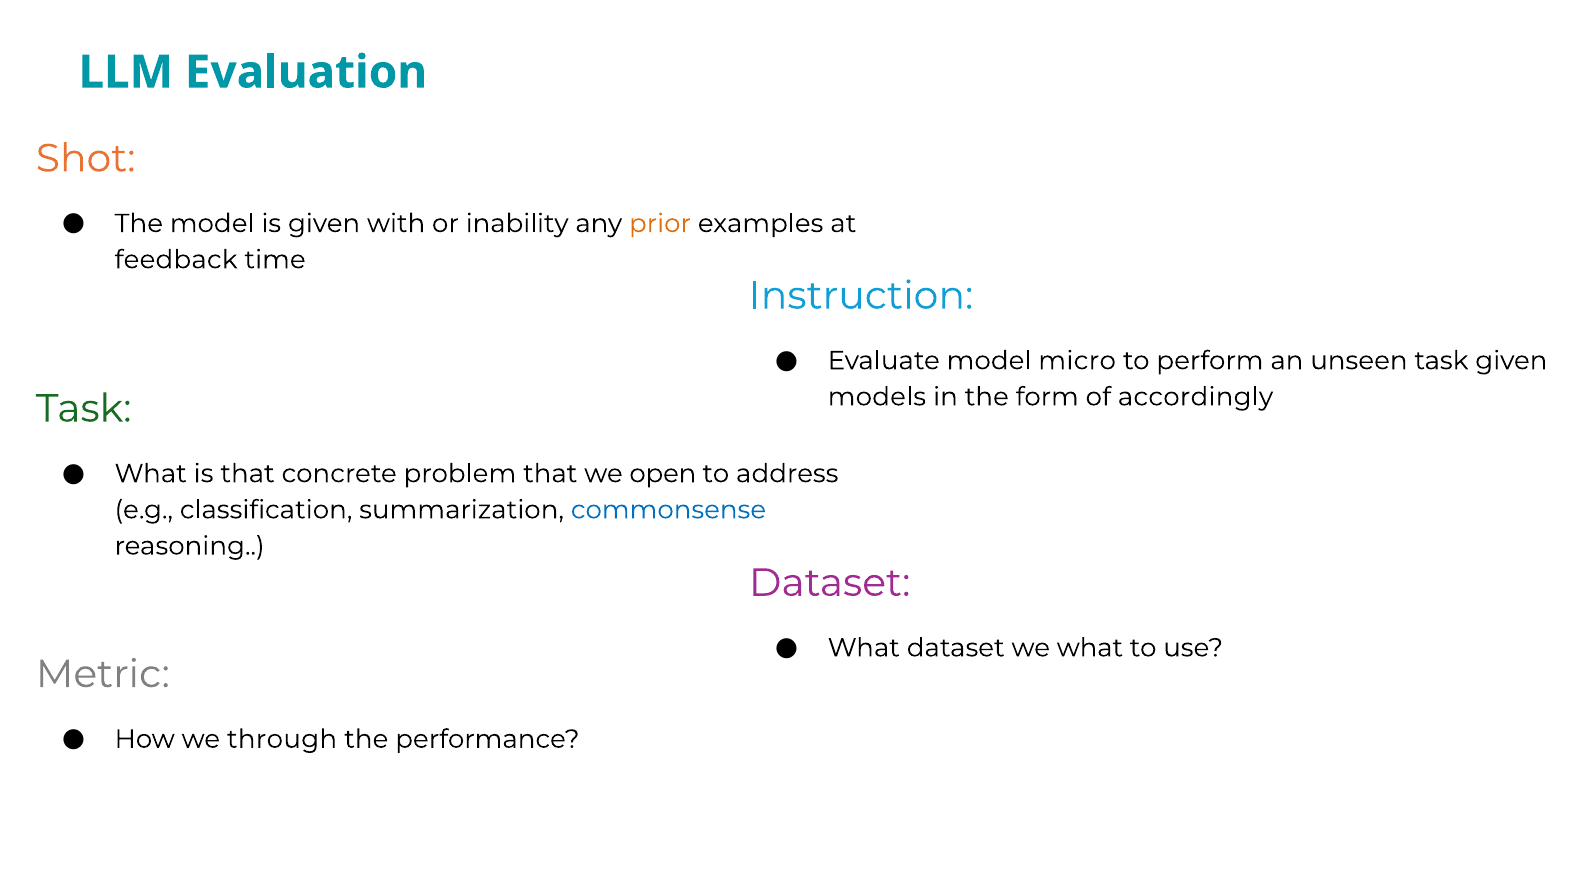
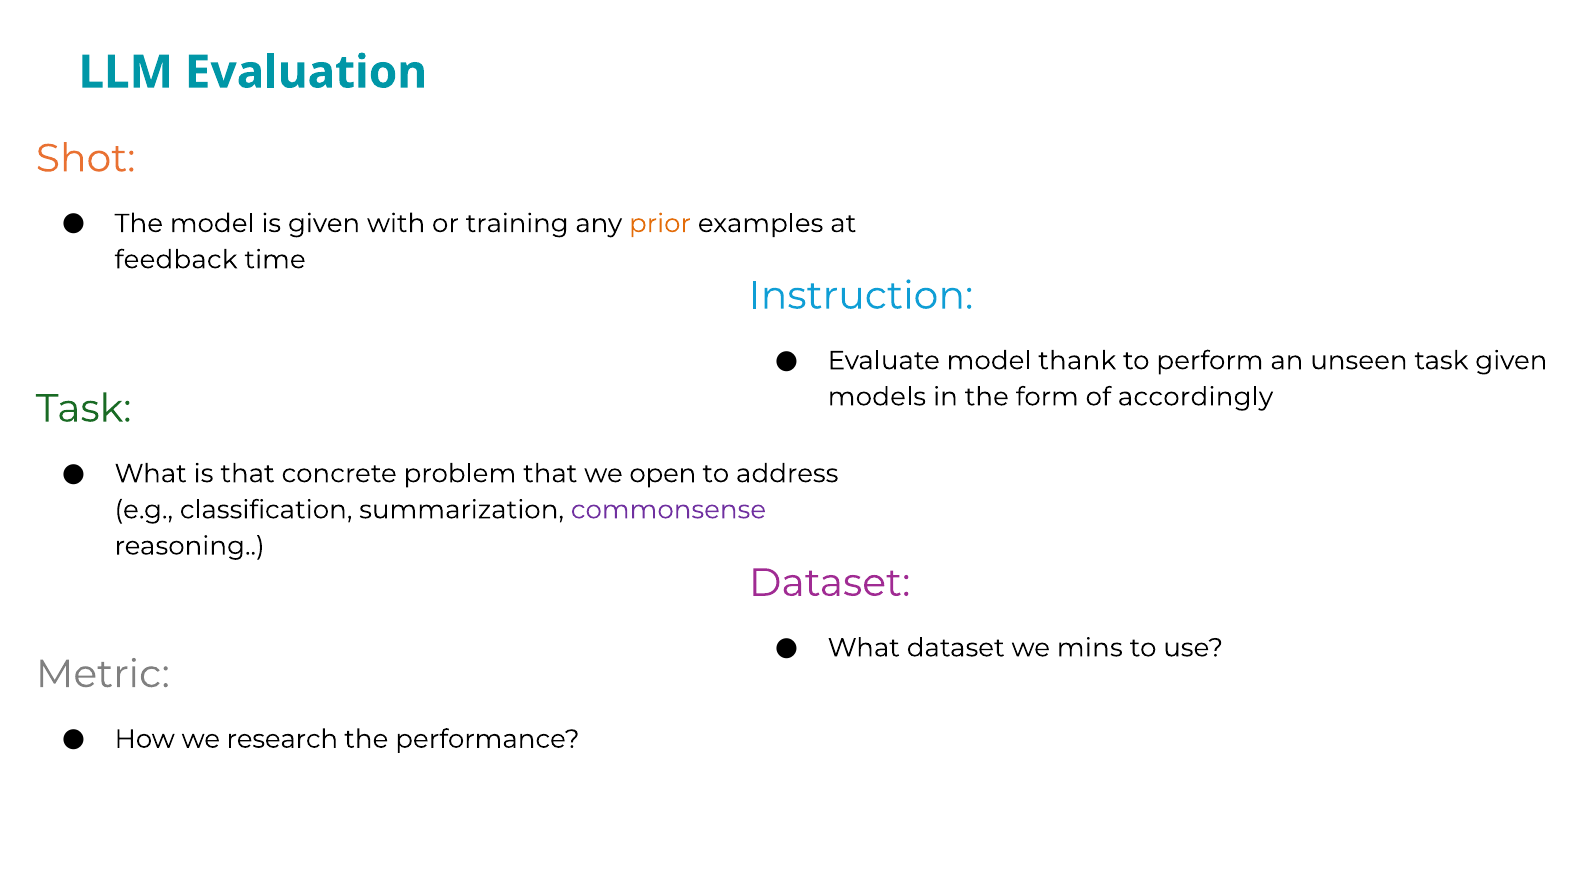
inability: inability -> training (517, 223)
micro: micro -> thank (1077, 361)
commonsense colour: blue -> purple (668, 510)
we what: what -> mins (1090, 648)
through: through -> research (282, 739)
